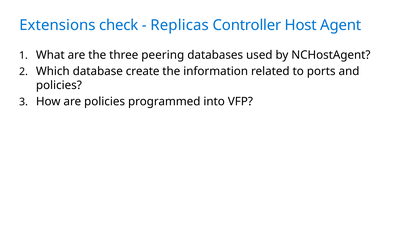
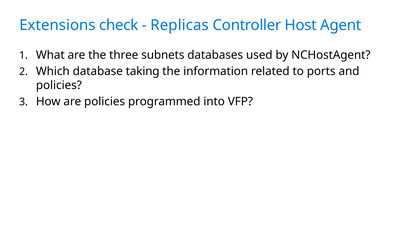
peering: peering -> subnets (163, 55)
create: create -> taking (143, 71)
